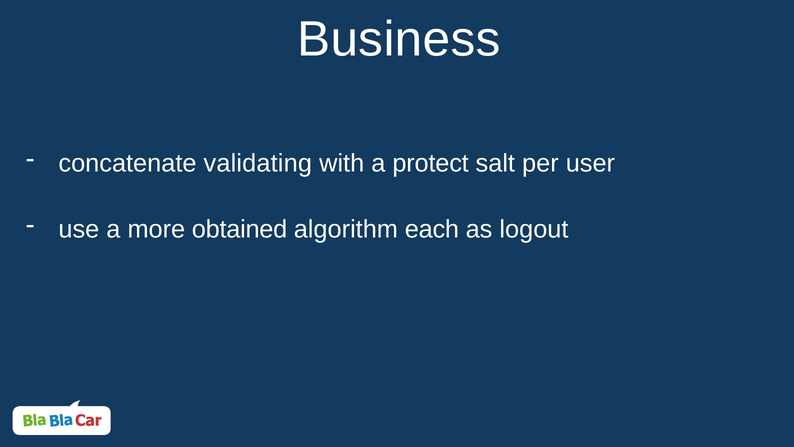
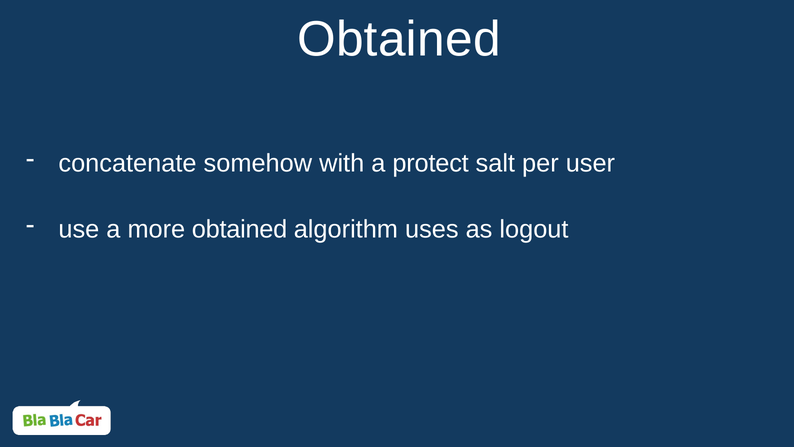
Business: Business -> Obtained (399, 39)
validating: validating -> somehow (258, 163)
each: each -> uses (432, 229)
